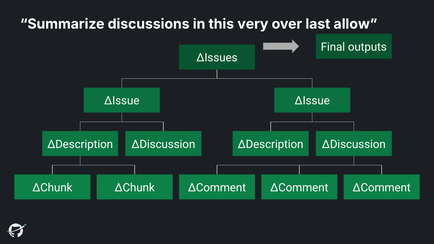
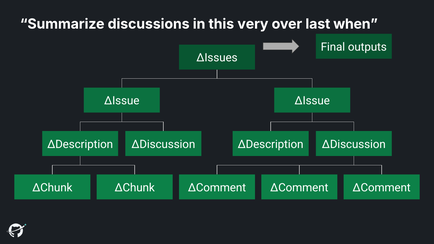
allow: allow -> when (356, 24)
